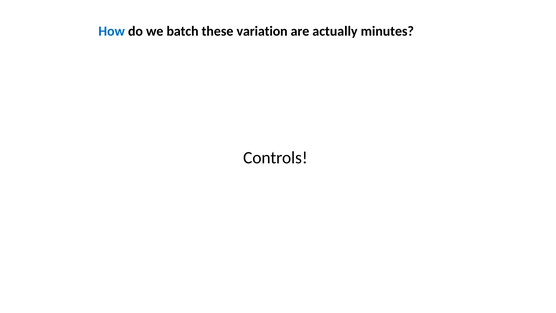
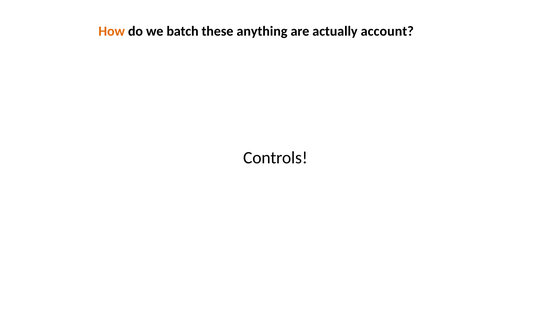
How colour: blue -> orange (112, 31)
variation: variation -> anything (262, 31)
minutes: minutes -> account (387, 31)
